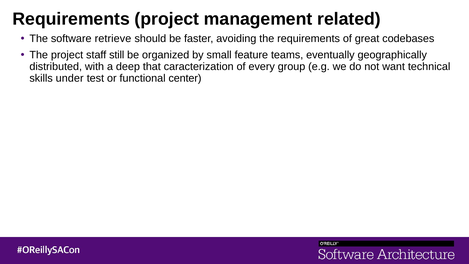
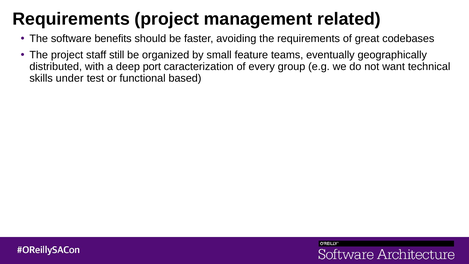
retrieve: retrieve -> benefits (113, 39)
that: that -> port (152, 67)
center: center -> based (185, 78)
